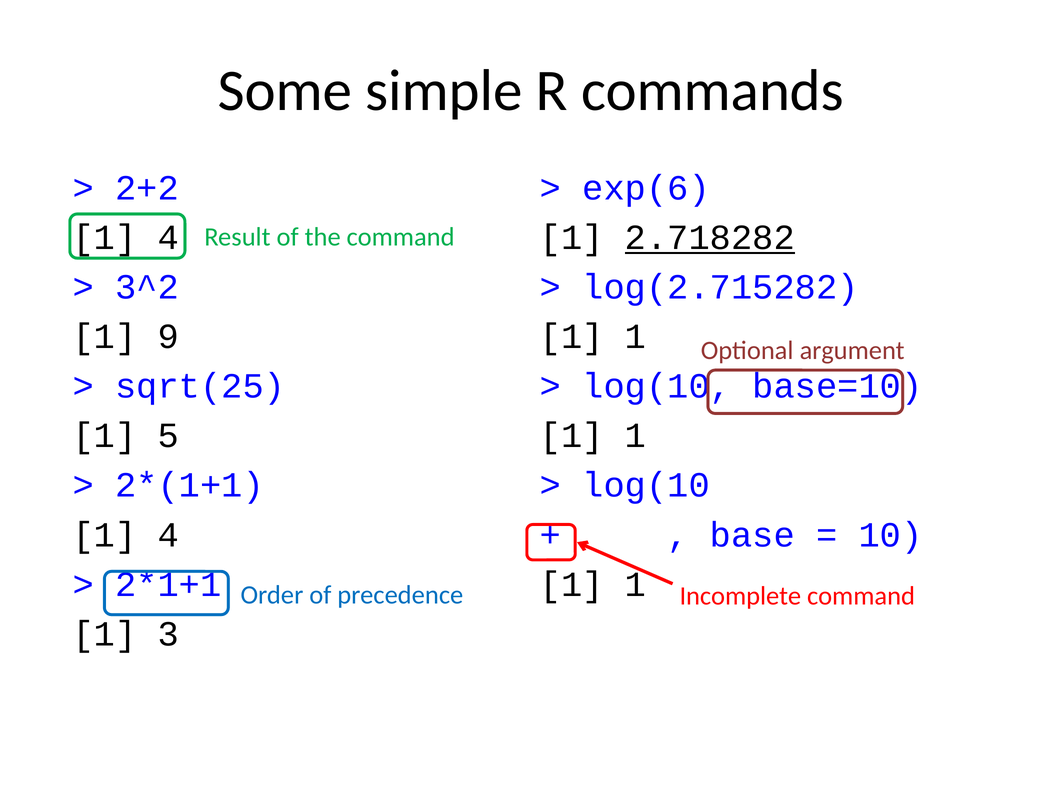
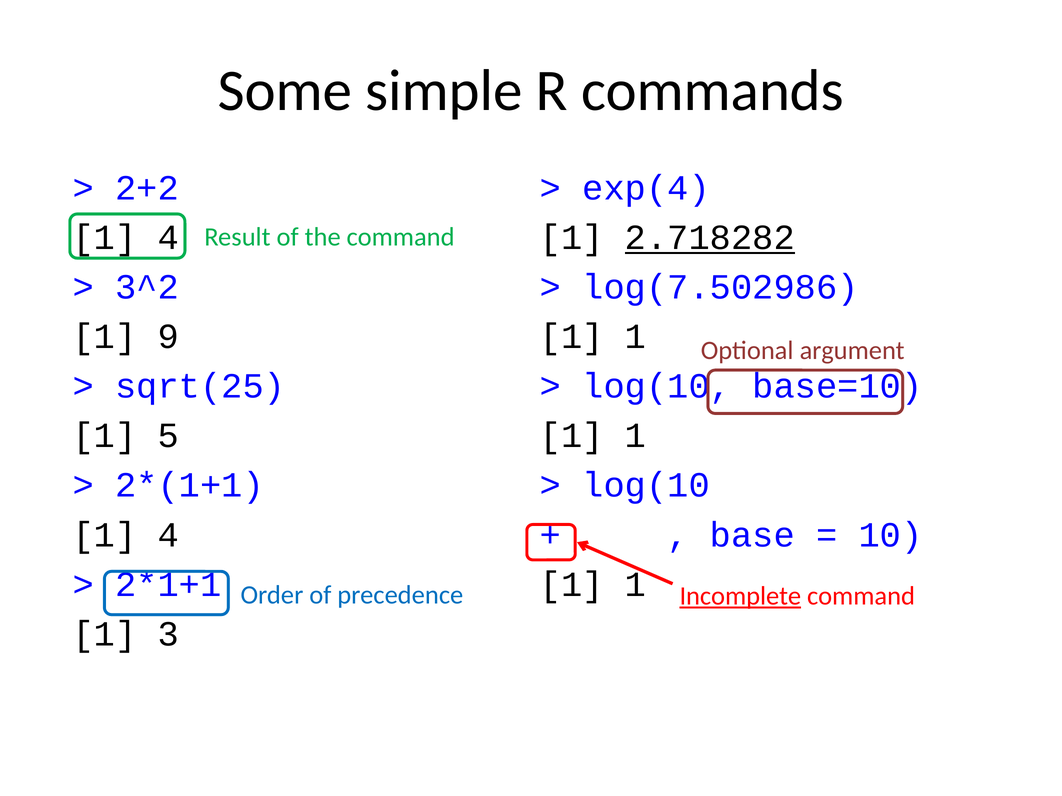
exp(6: exp(6 -> exp(4 (646, 188)
log(2.715282: log(2.715282 -> log(7.502986 (720, 287)
Incomplete underline: none -> present (740, 596)
